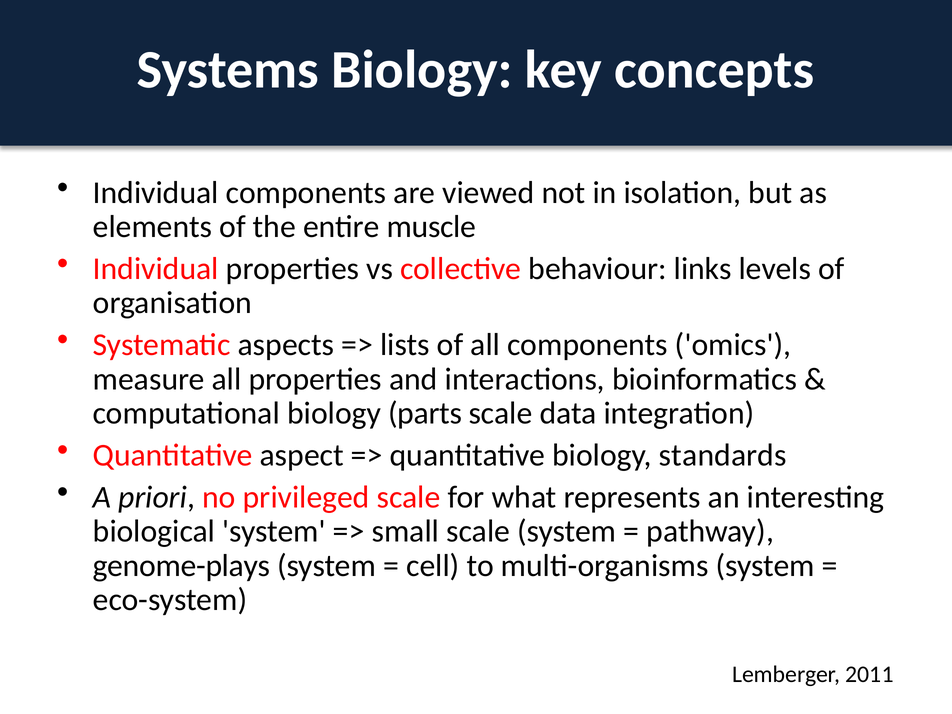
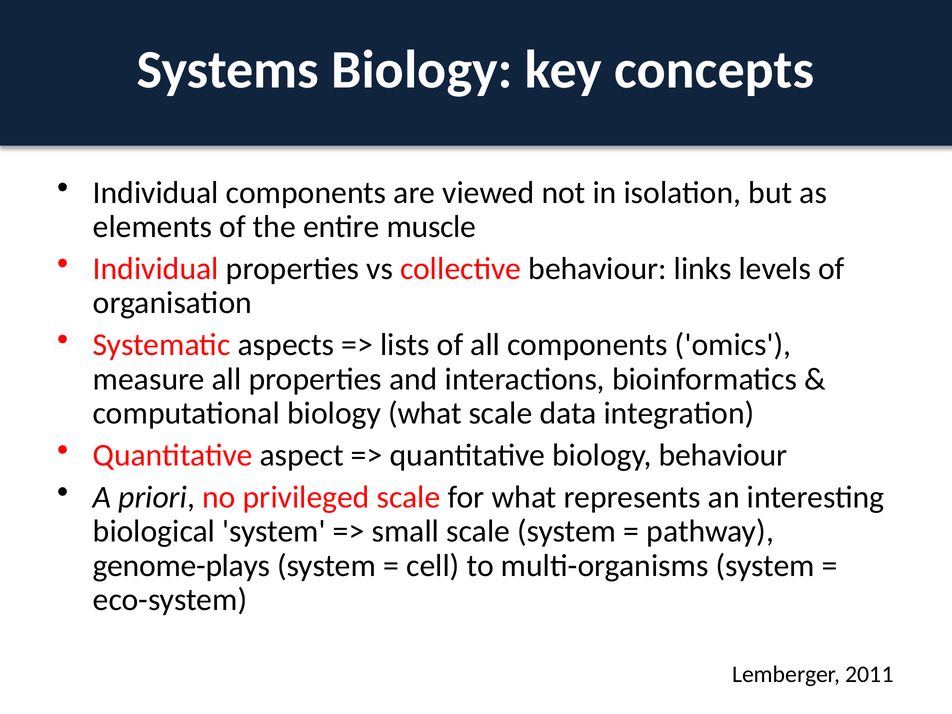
biology parts: parts -> what (425, 413)
biology standards: standards -> behaviour (723, 455)
